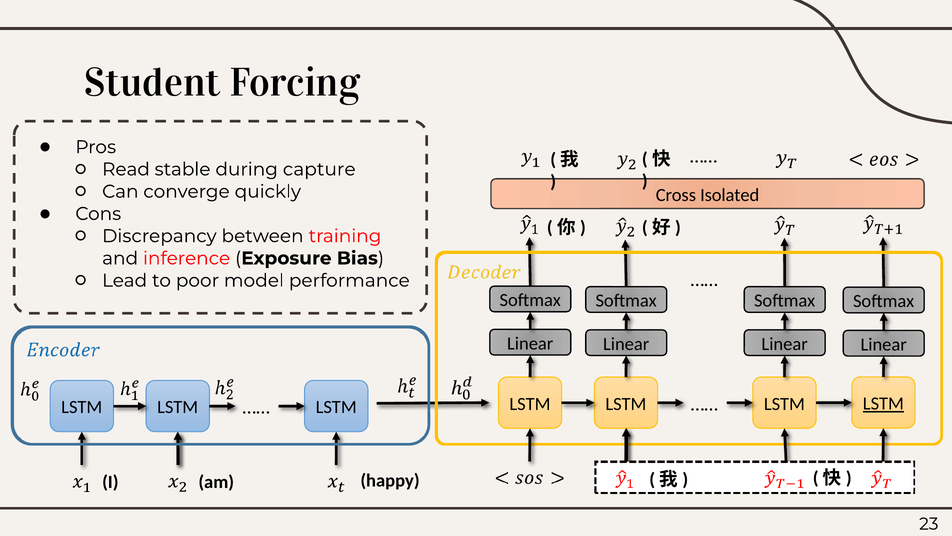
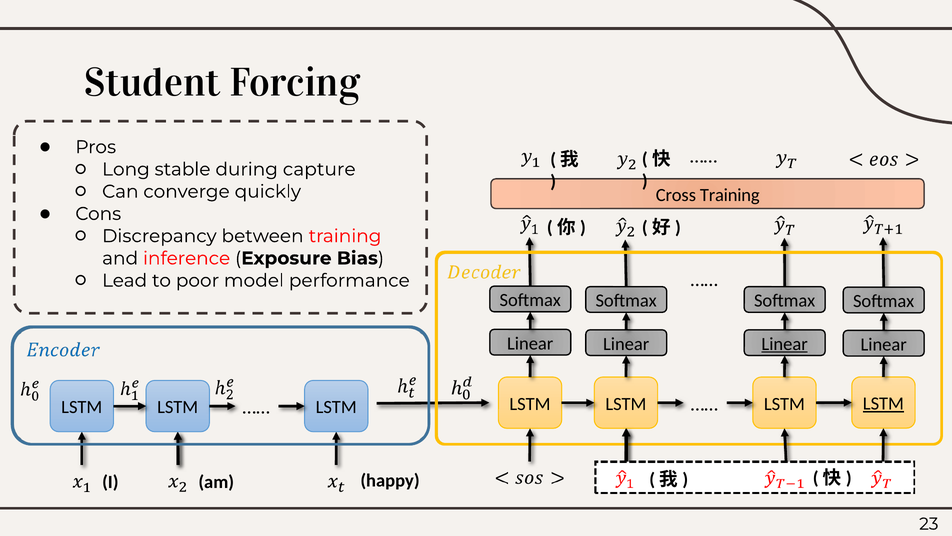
Read: Read -> Long (126, 169)
Cross Isolated: Isolated -> Training (730, 195)
Linear underline: none -> present (785, 344)
